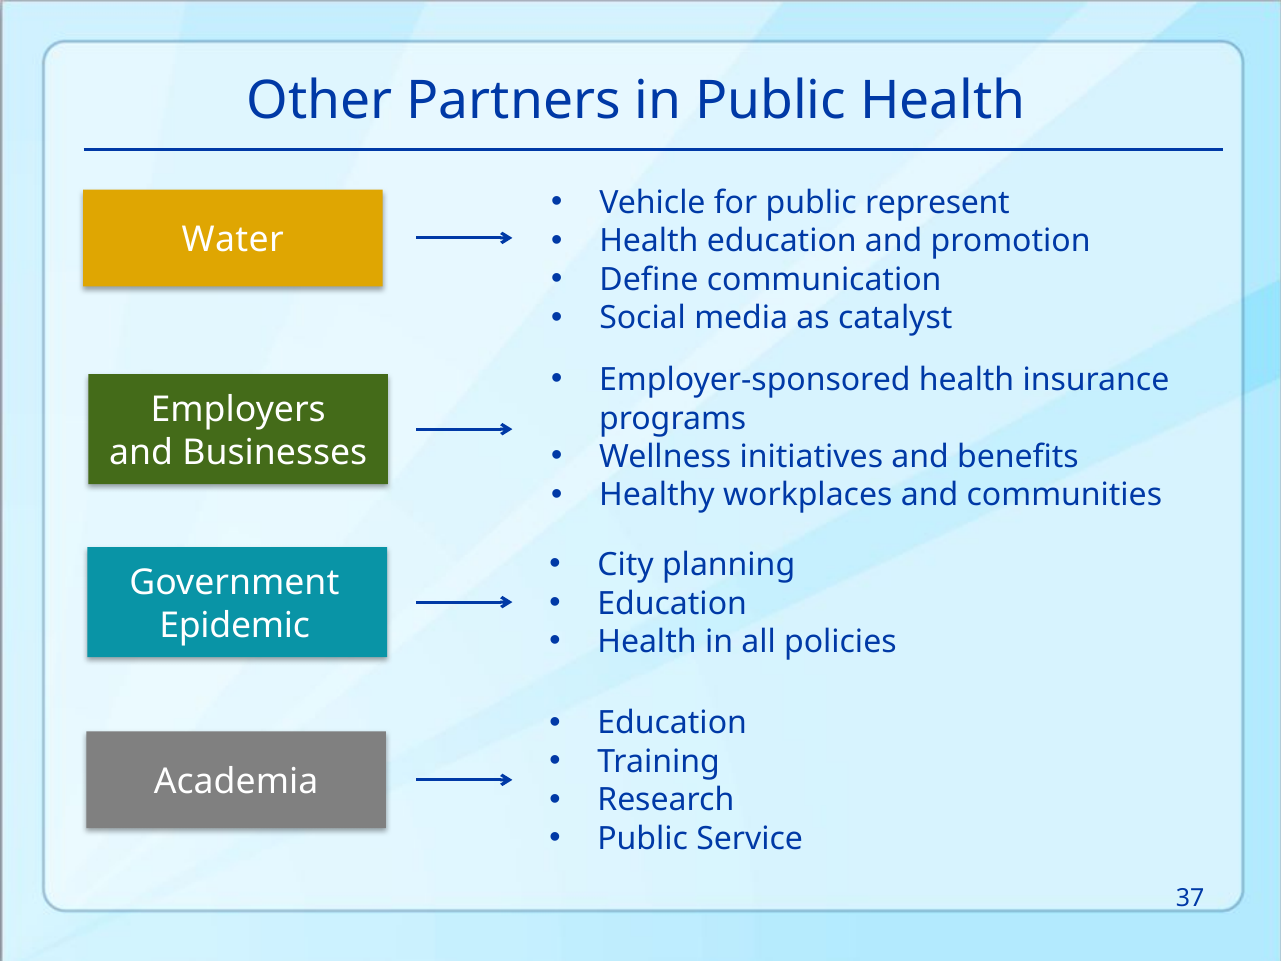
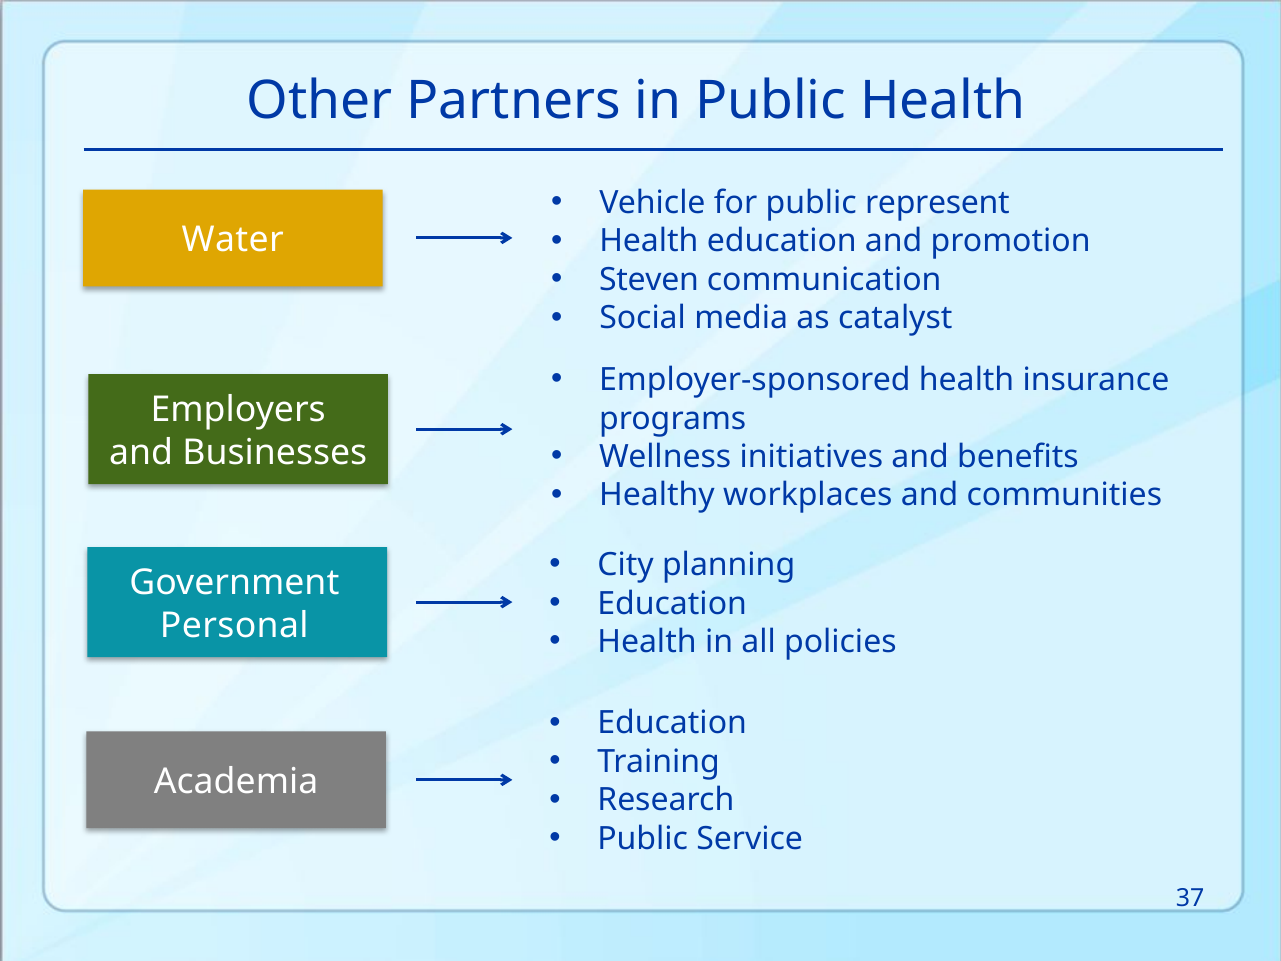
Define: Define -> Steven (649, 280)
Epidemic: Epidemic -> Personal (234, 625)
